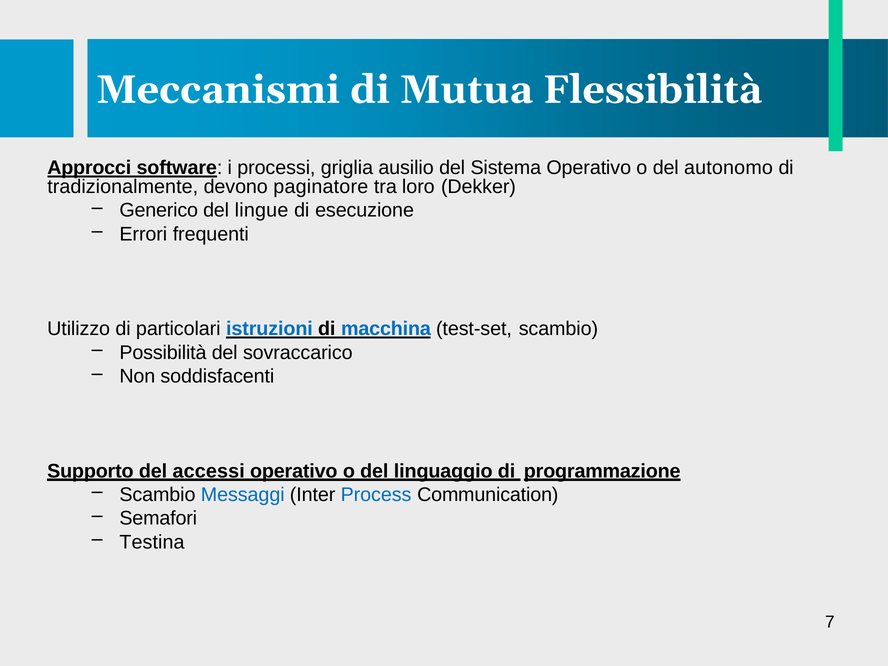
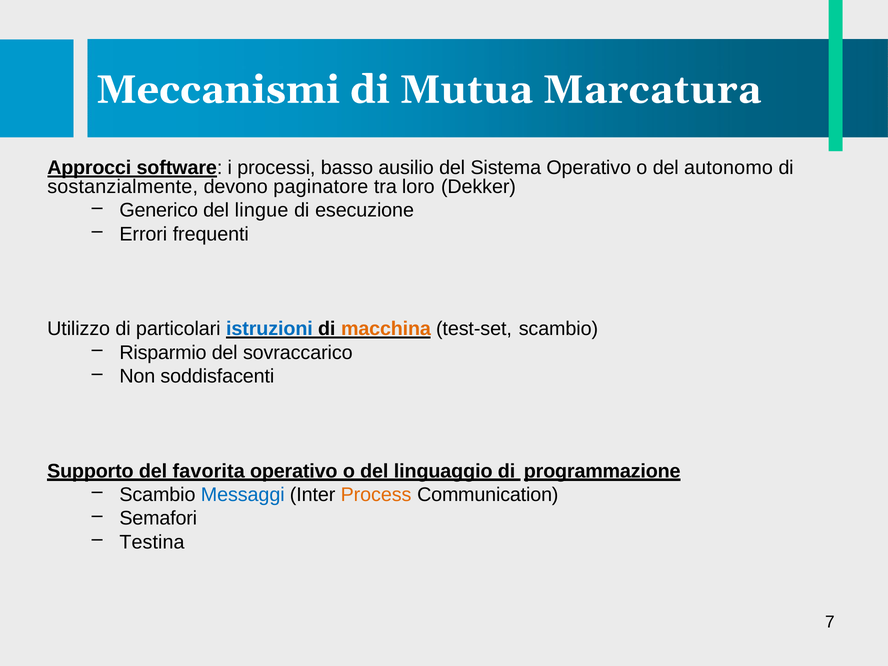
Flessibilità: Flessibilità -> Marcatura (652, 90)
griglia: griglia -> basso (347, 168)
tradizionalmente: tradizionalmente -> sostanzialmente (123, 187)
macchina colour: blue -> orange (386, 329)
Possibilità: Possibilità -> Risparmio (163, 353)
accessi: accessi -> favorita (209, 471)
Process colour: blue -> orange (376, 495)
